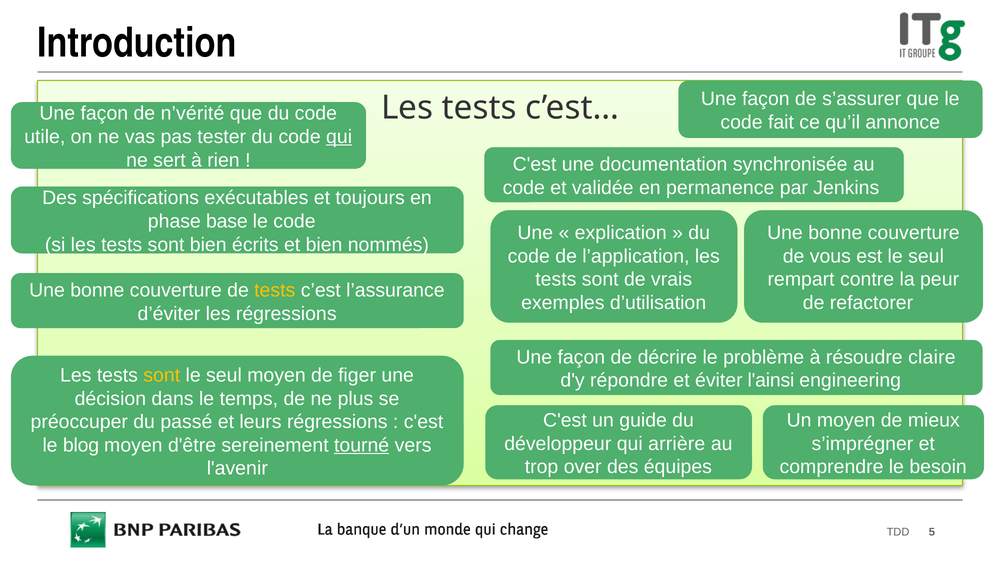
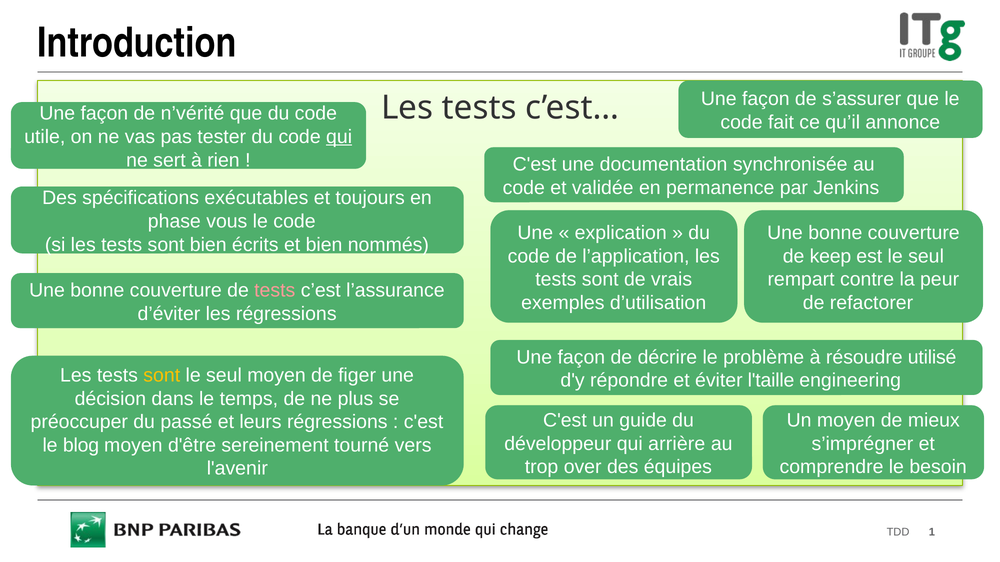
base: base -> vous (227, 221)
vous: vous -> keep (830, 256)
tests colour: yellow -> pink (275, 291)
claire: claire -> utilisé (932, 357)
l'ainsi: l'ainsi -> l'taille (771, 381)
tourné underline: present -> none (362, 446)
5: 5 -> 1 (932, 533)
